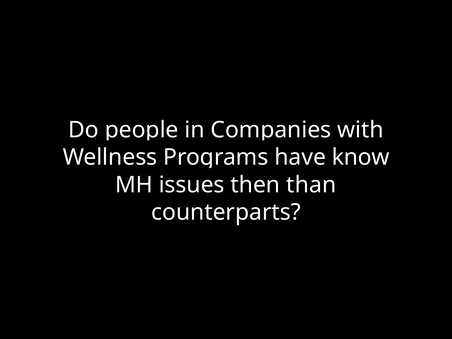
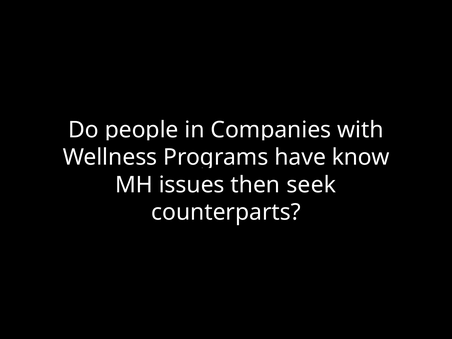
than: than -> seek (311, 185)
